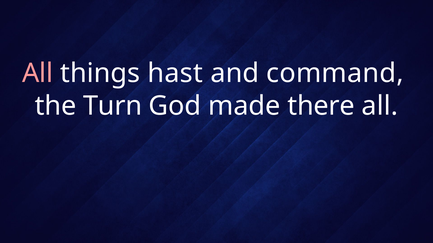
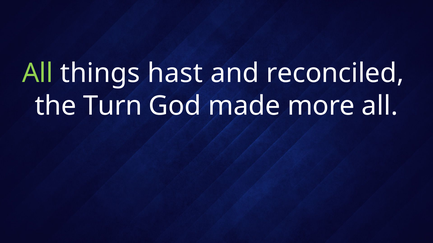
All colour: pink -> light green (38, 74)
command: command -> reconciled (335, 74)
there: there -> more (321, 106)
